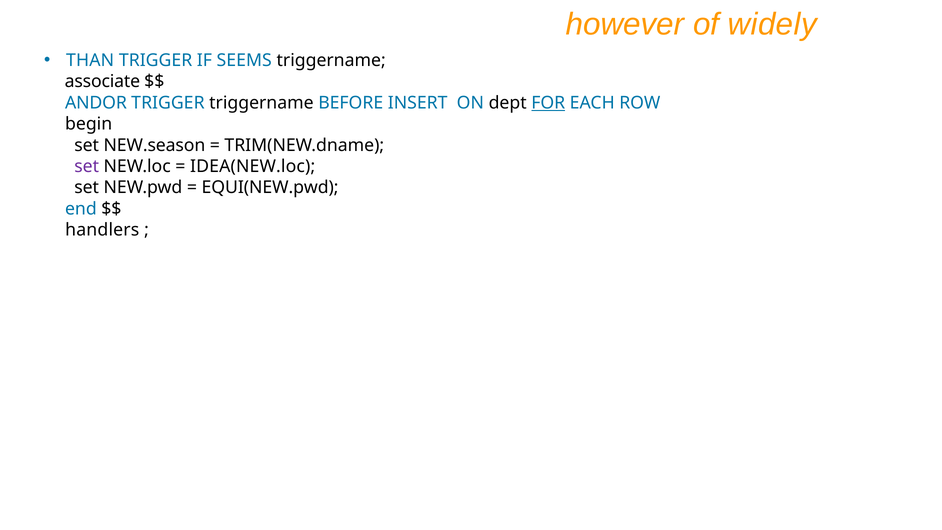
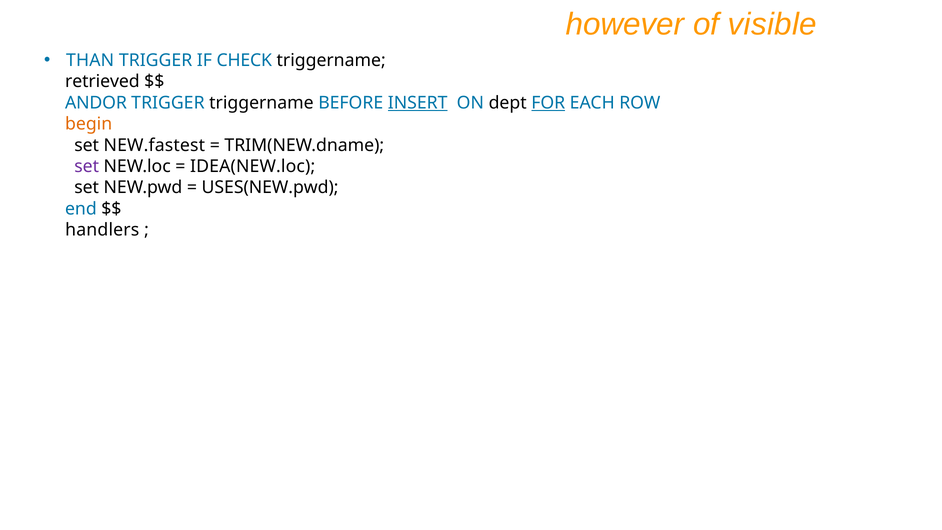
widely: widely -> visible (772, 25)
SEEMS: SEEMS -> CHECK (244, 60)
associate: associate -> retrieved (102, 82)
INSERT underline: none -> present (418, 103)
begin colour: black -> orange (89, 124)
NEW.season: NEW.season -> NEW.fastest (154, 145)
EQUI(NEW.pwd: EQUI(NEW.pwd -> USES(NEW.pwd (270, 188)
